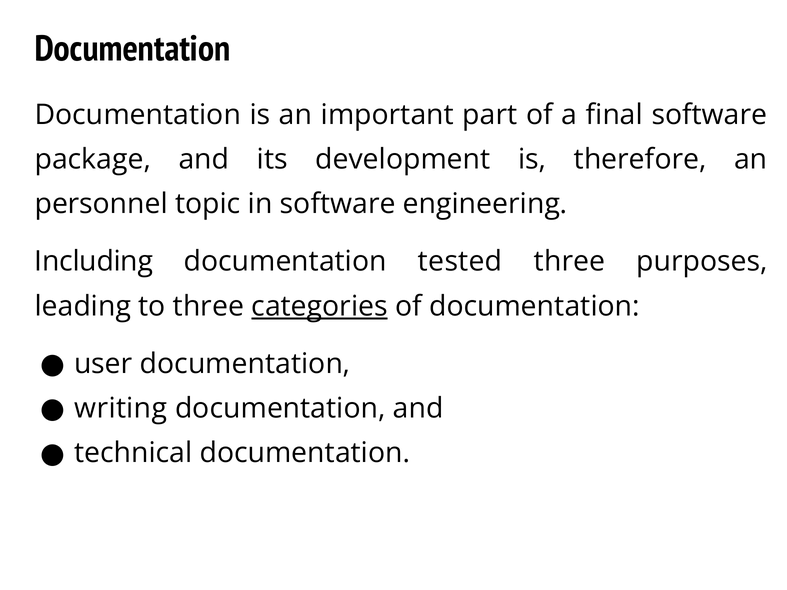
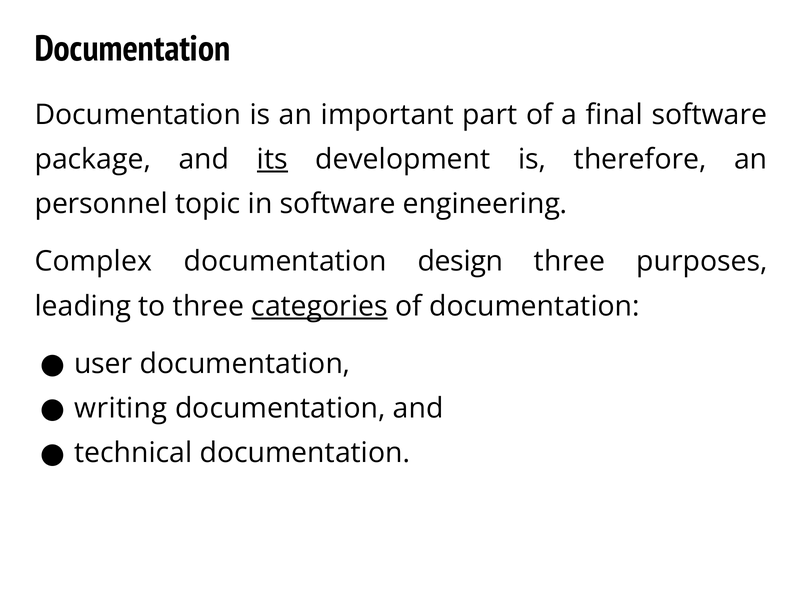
its underline: none -> present (272, 159)
Including: Including -> Complex (93, 262)
tested: tested -> design (460, 262)
